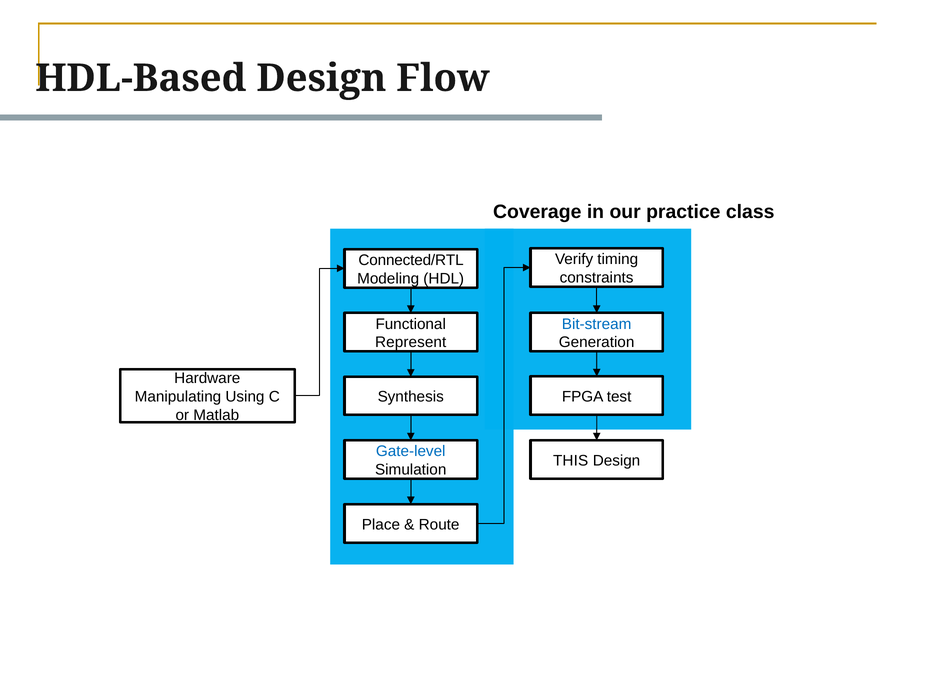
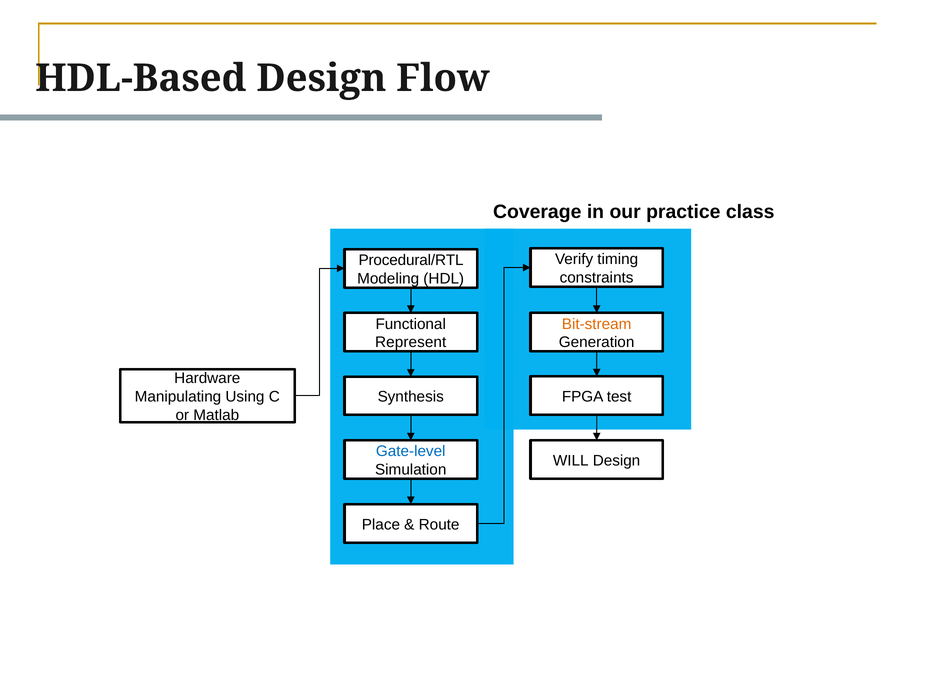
Connected/RTL: Connected/RTL -> Procedural/RTL (411, 260)
Bit-stream colour: blue -> orange (597, 324)
THIS: THIS -> WILL (571, 460)
